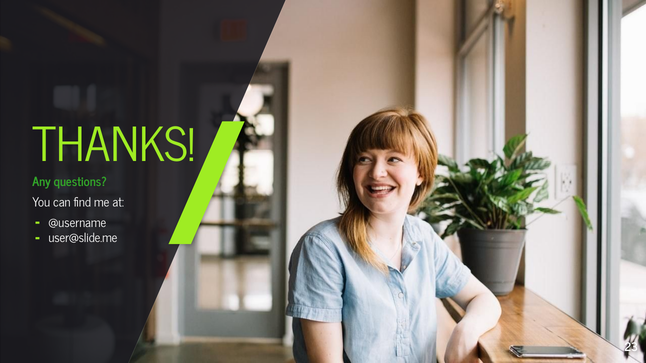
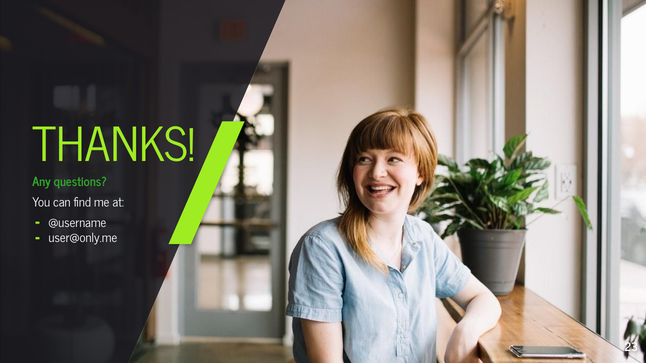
user@slide.me: user@slide.me -> user@only.me (83, 238)
